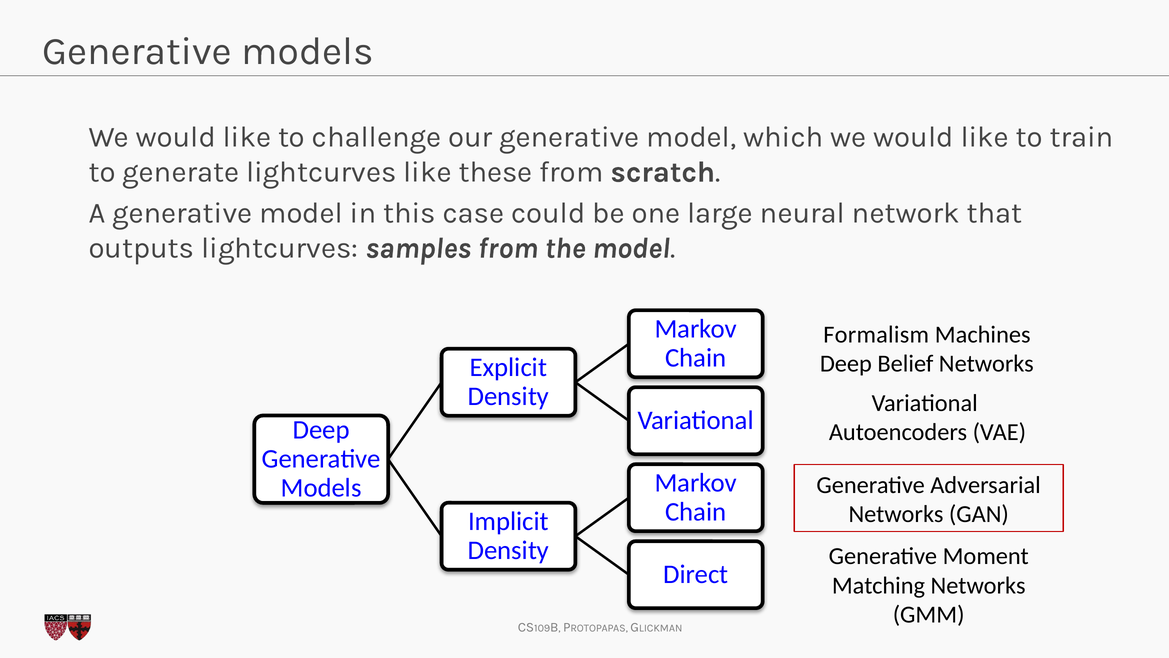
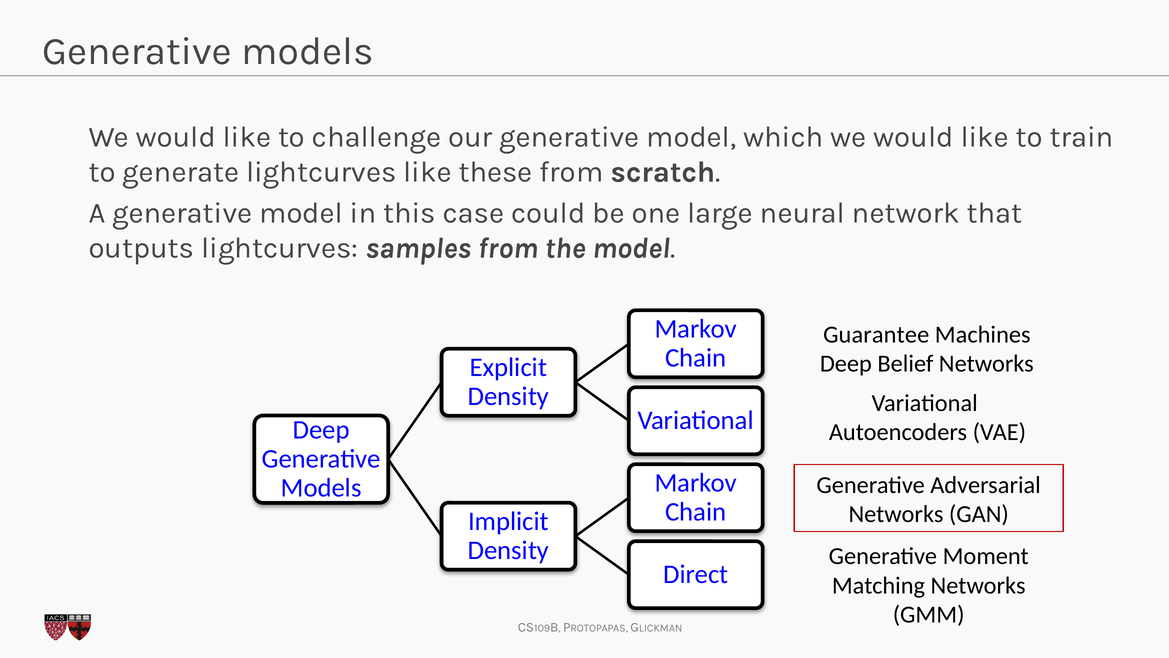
Formalism: Formalism -> Guarantee (876, 334)
